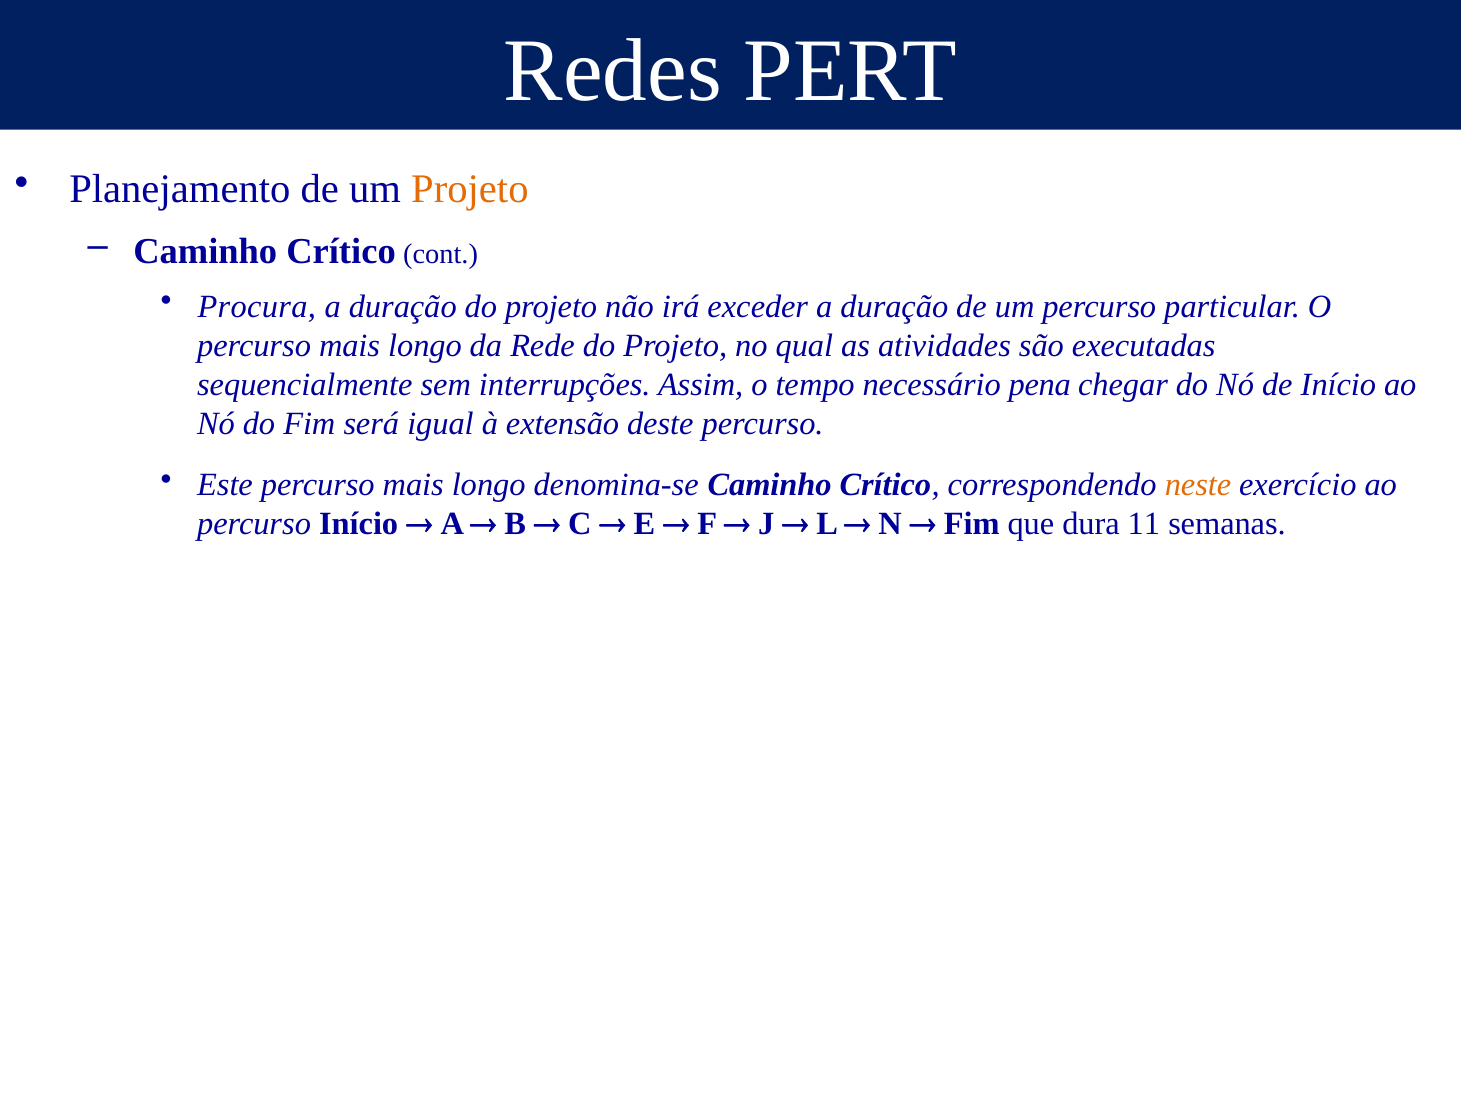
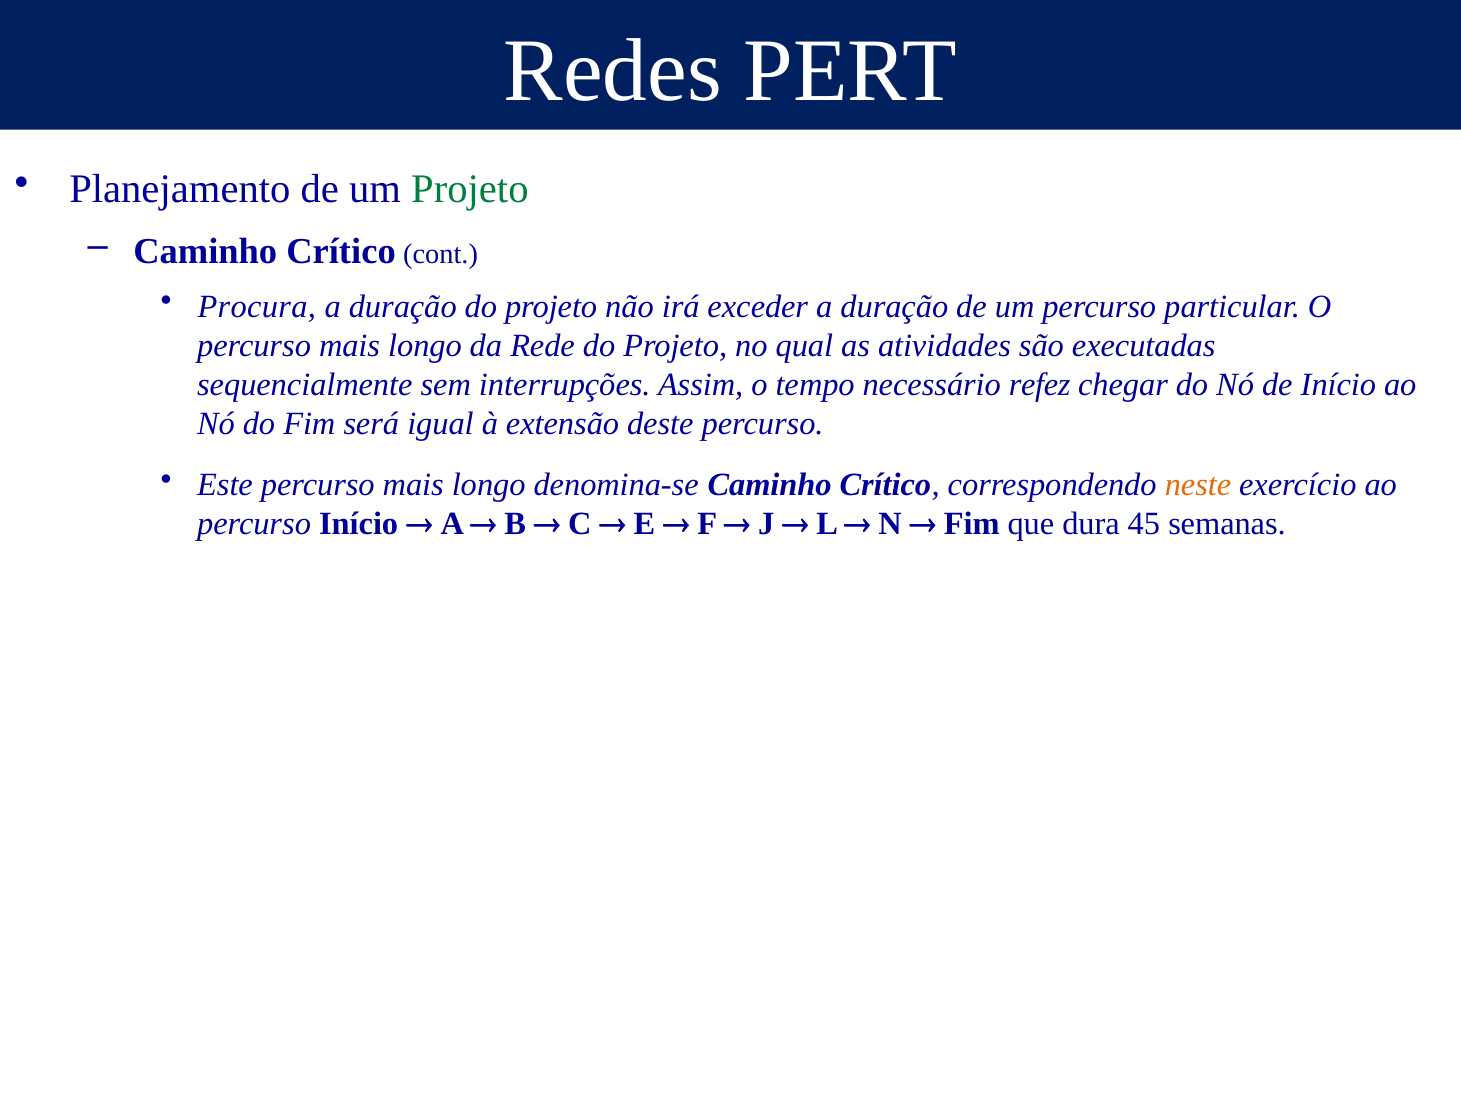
Projeto colour: orange -> green (470, 189)
pena: pena -> refez (1040, 385)
11: 11 -> 45 (1144, 524)
